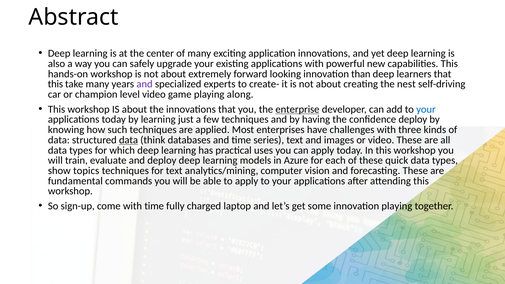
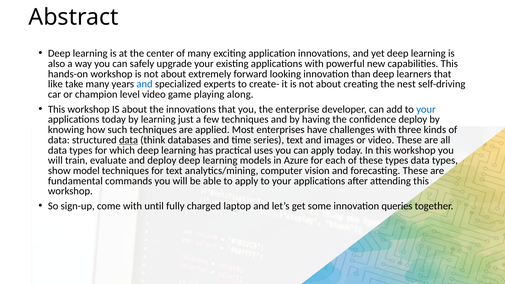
this: this -> like (55, 84)
and colour: purple -> blue (145, 84)
enterprise underline: present -> none (297, 109)
these quick: quick -> types (397, 160)
topics: topics -> model (86, 171)
with time: time -> until (154, 206)
innovation playing: playing -> queries (397, 206)
